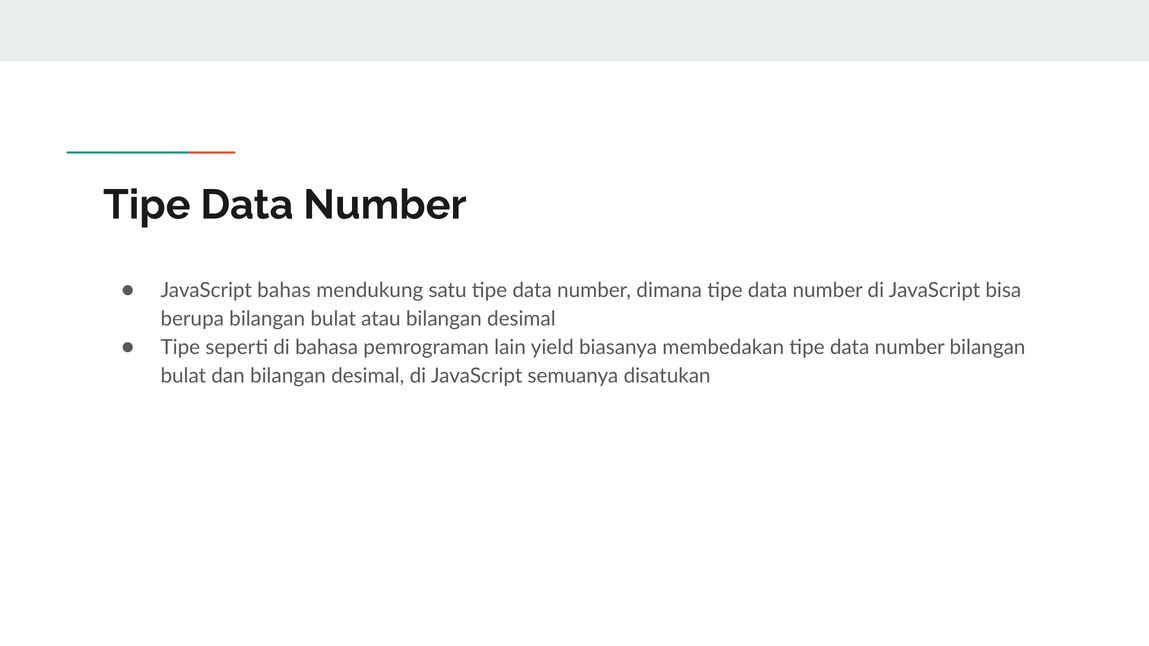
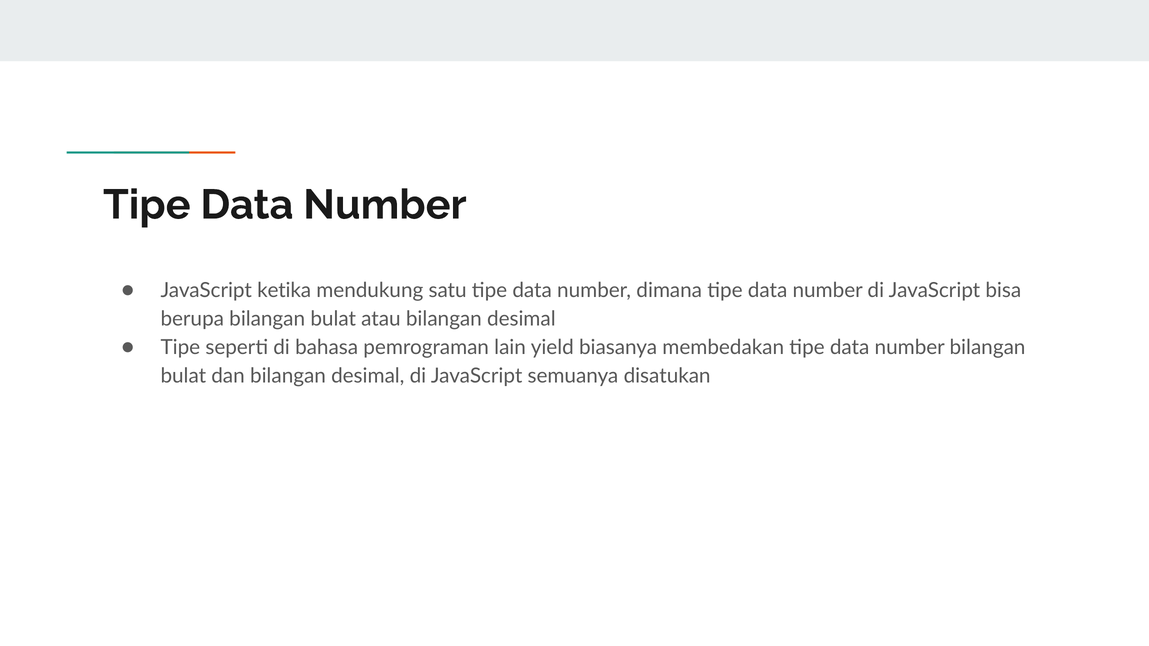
bahas: bahas -> ketika (284, 290)
